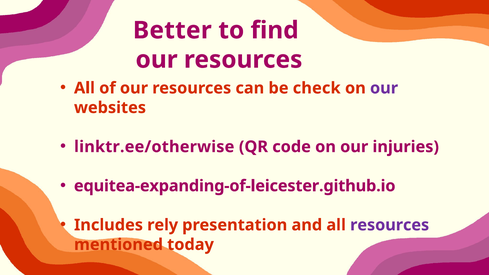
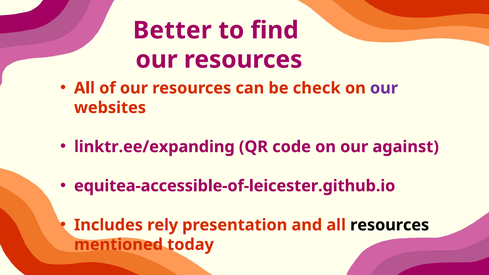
linktr.ee/otherwise: linktr.ee/otherwise -> linktr.ee/expanding (154, 147)
injuries: injuries -> against (406, 147)
equitea-expanding-of-leicester.github.io: equitea-expanding-of-leicester.github.io -> equitea-accessible-of-leicester.github.io (235, 186)
resources colour: purple -> black (390, 225)
